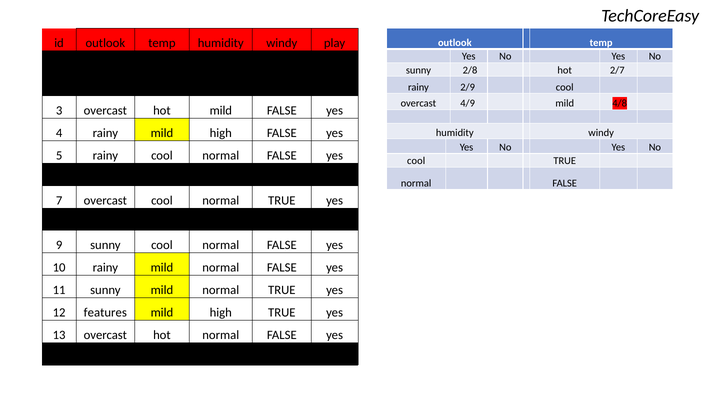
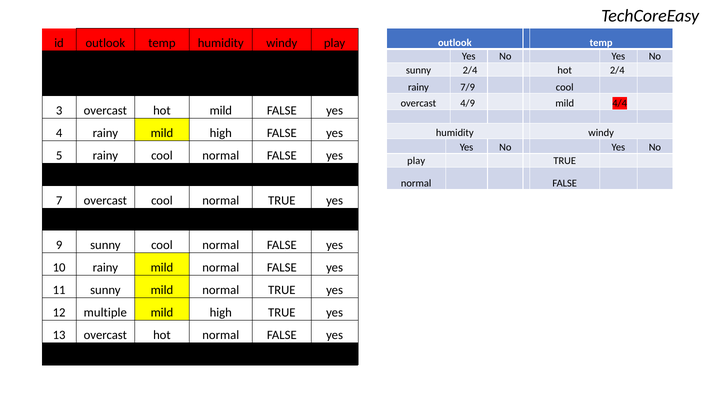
sunny 2/8: 2/8 -> 2/4 (470, 70)
hot 2/7: 2/7 -> 2/4 (617, 70)
2/9: 2/9 -> 7/9 (468, 87)
4/8: 4/8 -> 4/4 (620, 103)
cool: cool -> play (416, 161)
features: features -> multiple (105, 312)
